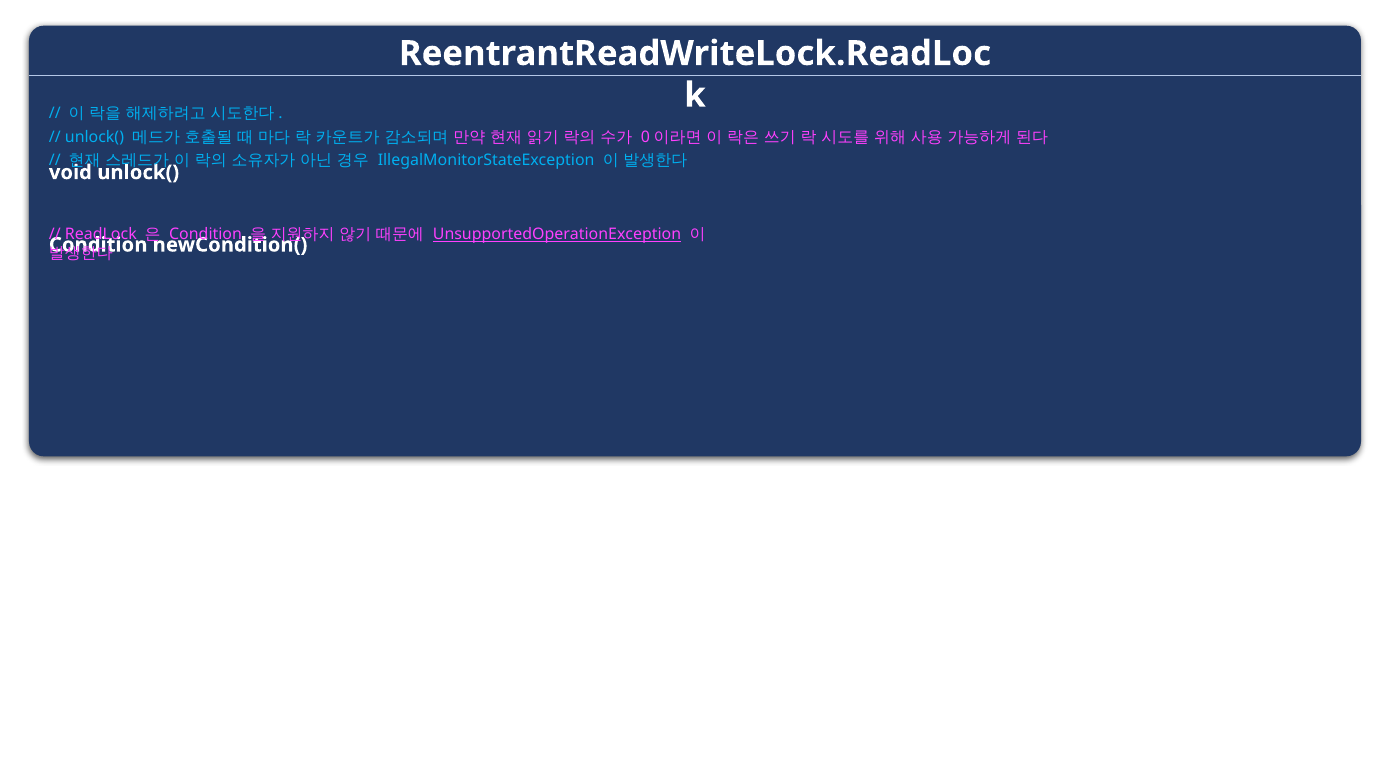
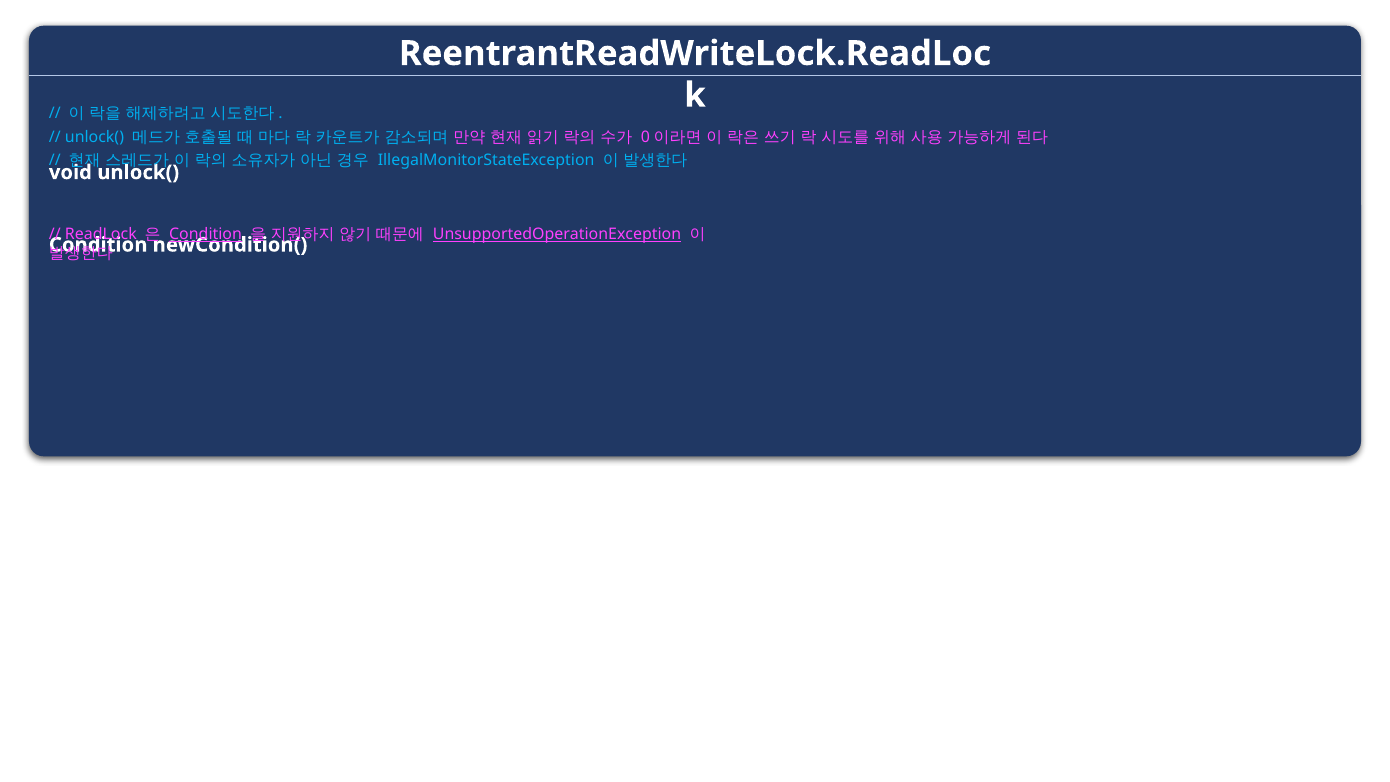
Condition underline: none -> present (206, 234)
